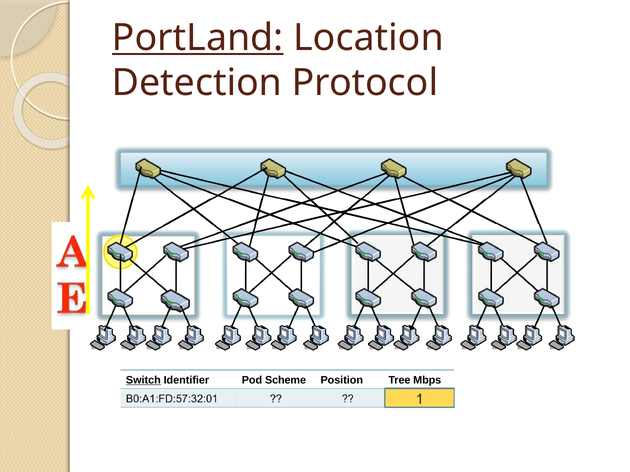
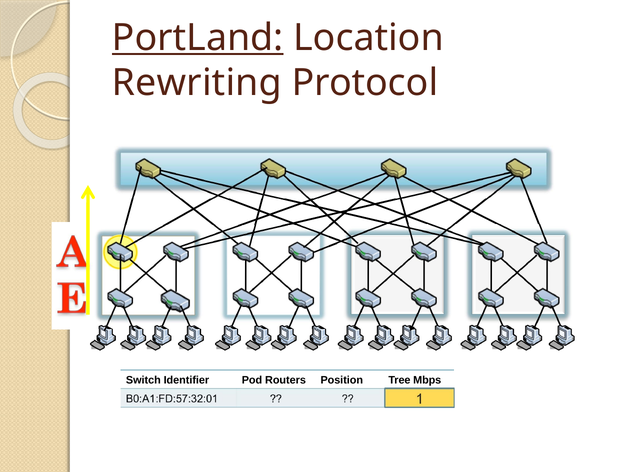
Detection: Detection -> Rewriting (197, 83)
Switch underline: present -> none (143, 381)
Scheme: Scheme -> Routers (286, 381)
